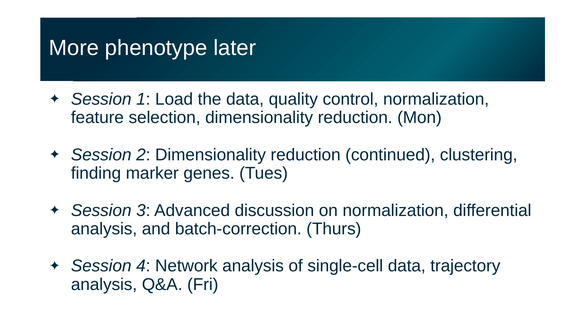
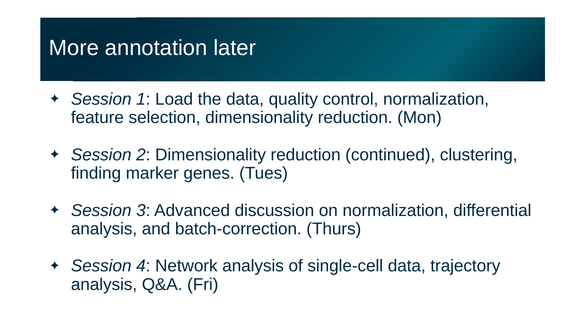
phenotype: phenotype -> annotation (156, 48)
